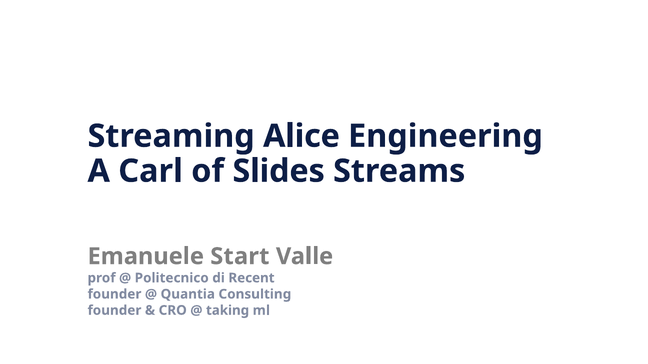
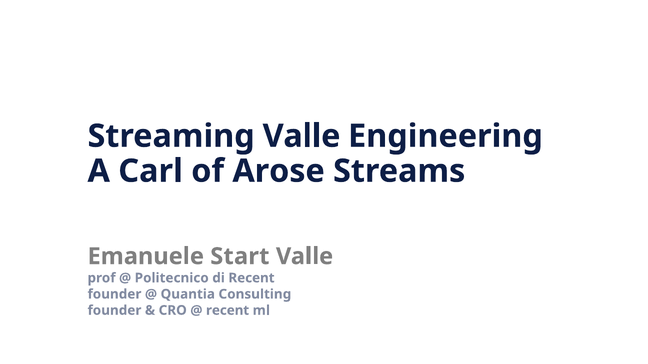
Streaming Alice: Alice -> Valle (302, 136)
Slides: Slides -> Arose (279, 171)
taking: taking -> recent (228, 311)
